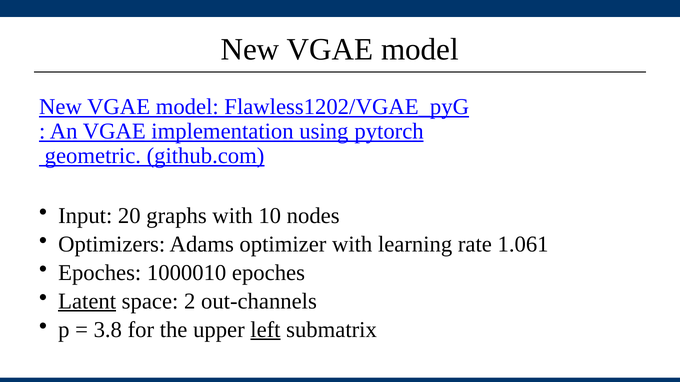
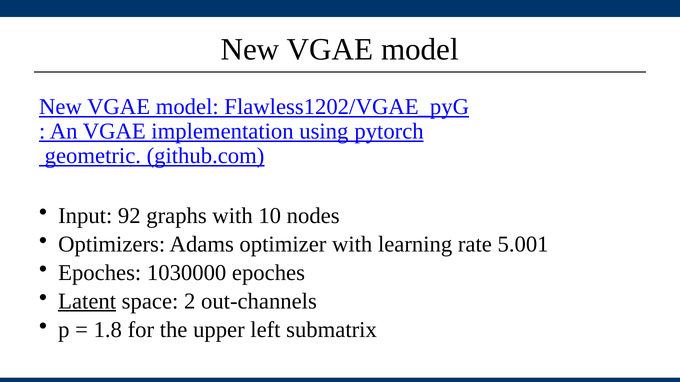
20: 20 -> 92 (129, 216)
1.061: 1.061 -> 5.001 (523, 244)
1000010: 1000010 -> 1030000 (187, 273)
3.8: 3.8 -> 1.8 (108, 330)
left underline: present -> none (265, 330)
